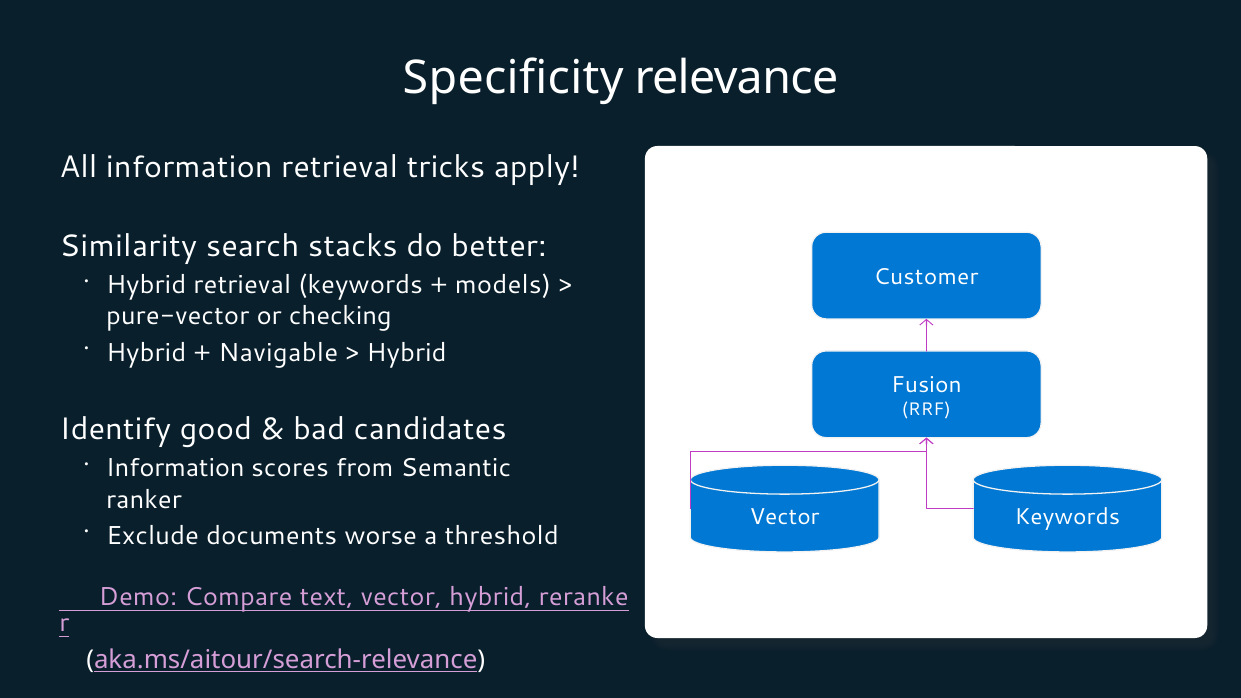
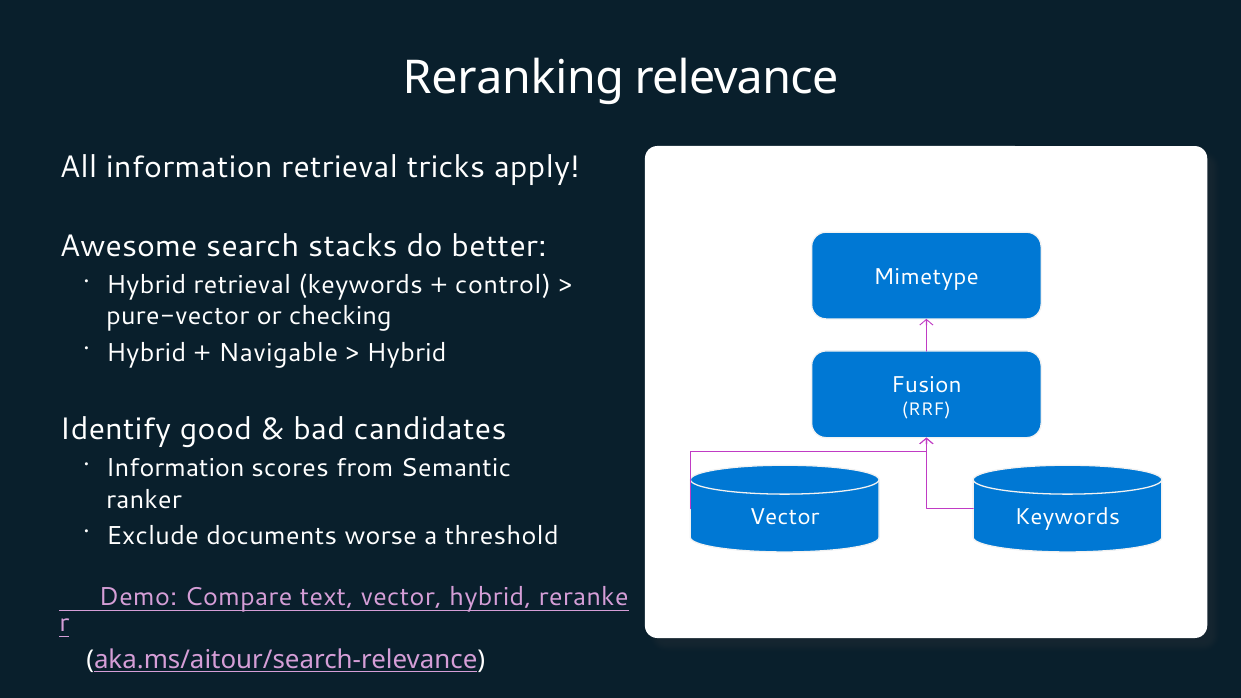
Specificity: Specificity -> Reranking (513, 78)
Similarity: Similarity -> Awesome (129, 246)
Customer: Customer -> Mimetype (926, 277)
models: models -> control (503, 285)
